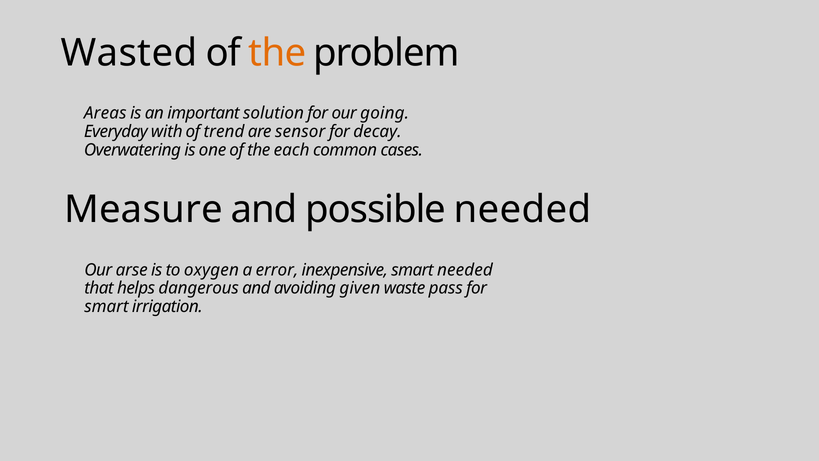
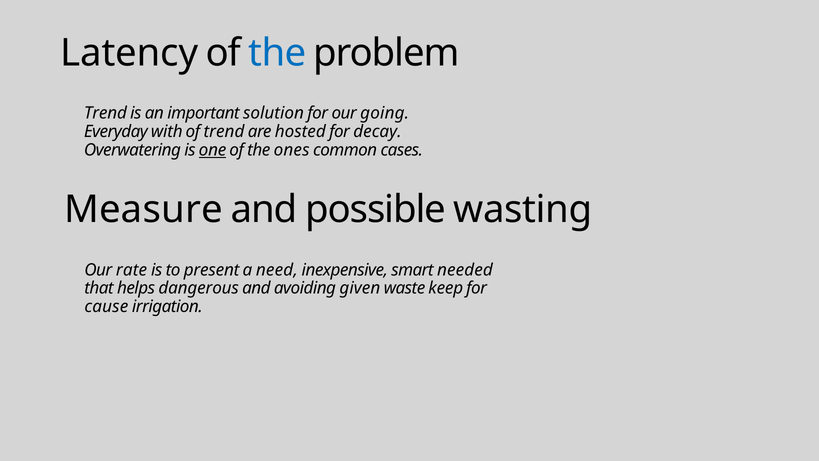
Wasted: Wasted -> Latency (129, 53)
the colour: orange -> blue (277, 53)
Areas: Areas -> Trend (105, 113)
sensor: sensor -> hosted (300, 131)
one underline: none -> present (213, 150)
each: each -> ones (292, 150)
possible needed: needed -> wasting (523, 210)
arse: arse -> rate (132, 270)
oxygen: oxygen -> present (212, 270)
error: error -> need (277, 270)
pass: pass -> keep (446, 288)
smart: smart -> cause (106, 307)
